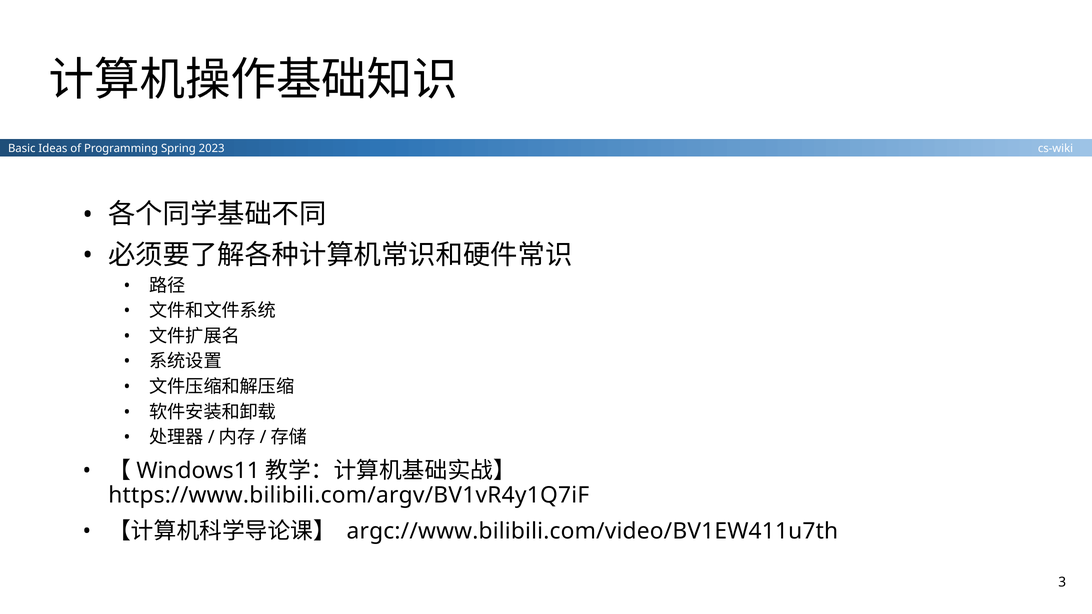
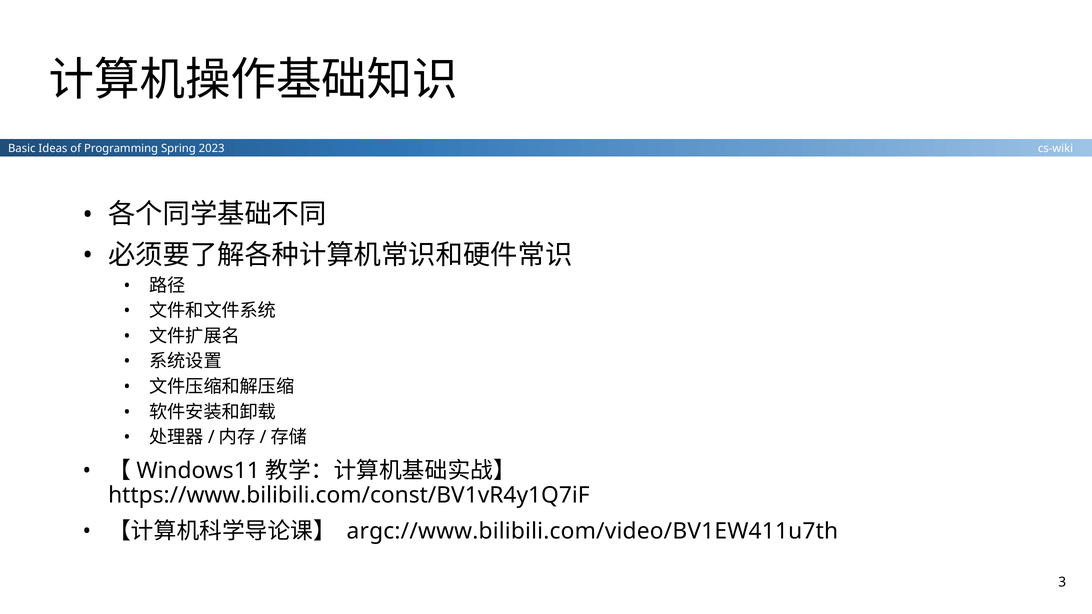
https://www.bilibili.com/argv/BV1vR4y1Q7iF: https://www.bilibili.com/argv/BV1vR4y1Q7iF -> https://www.bilibili.com/const/BV1vR4y1Q7iF (349, 496)
